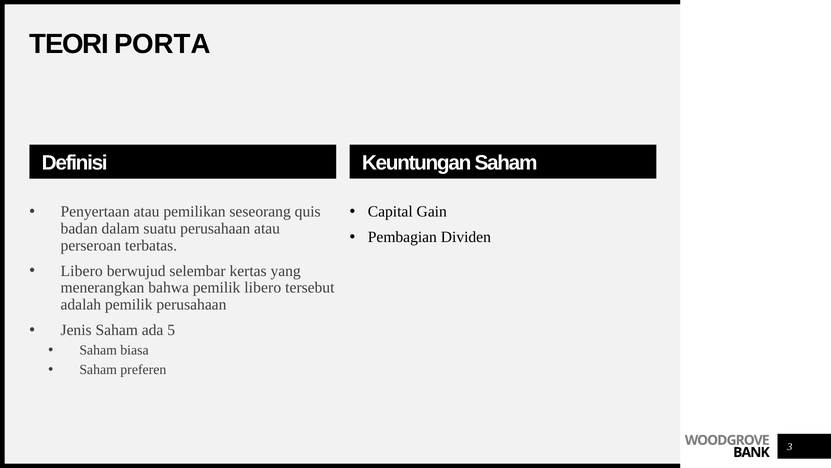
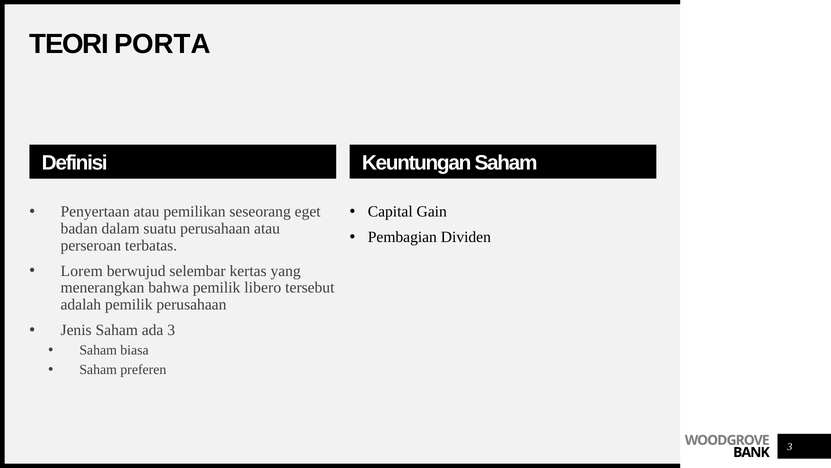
quis: quis -> eget (308, 211)
Libero: Libero -> Lorem (82, 271)
ada 5: 5 -> 3 (171, 330)
